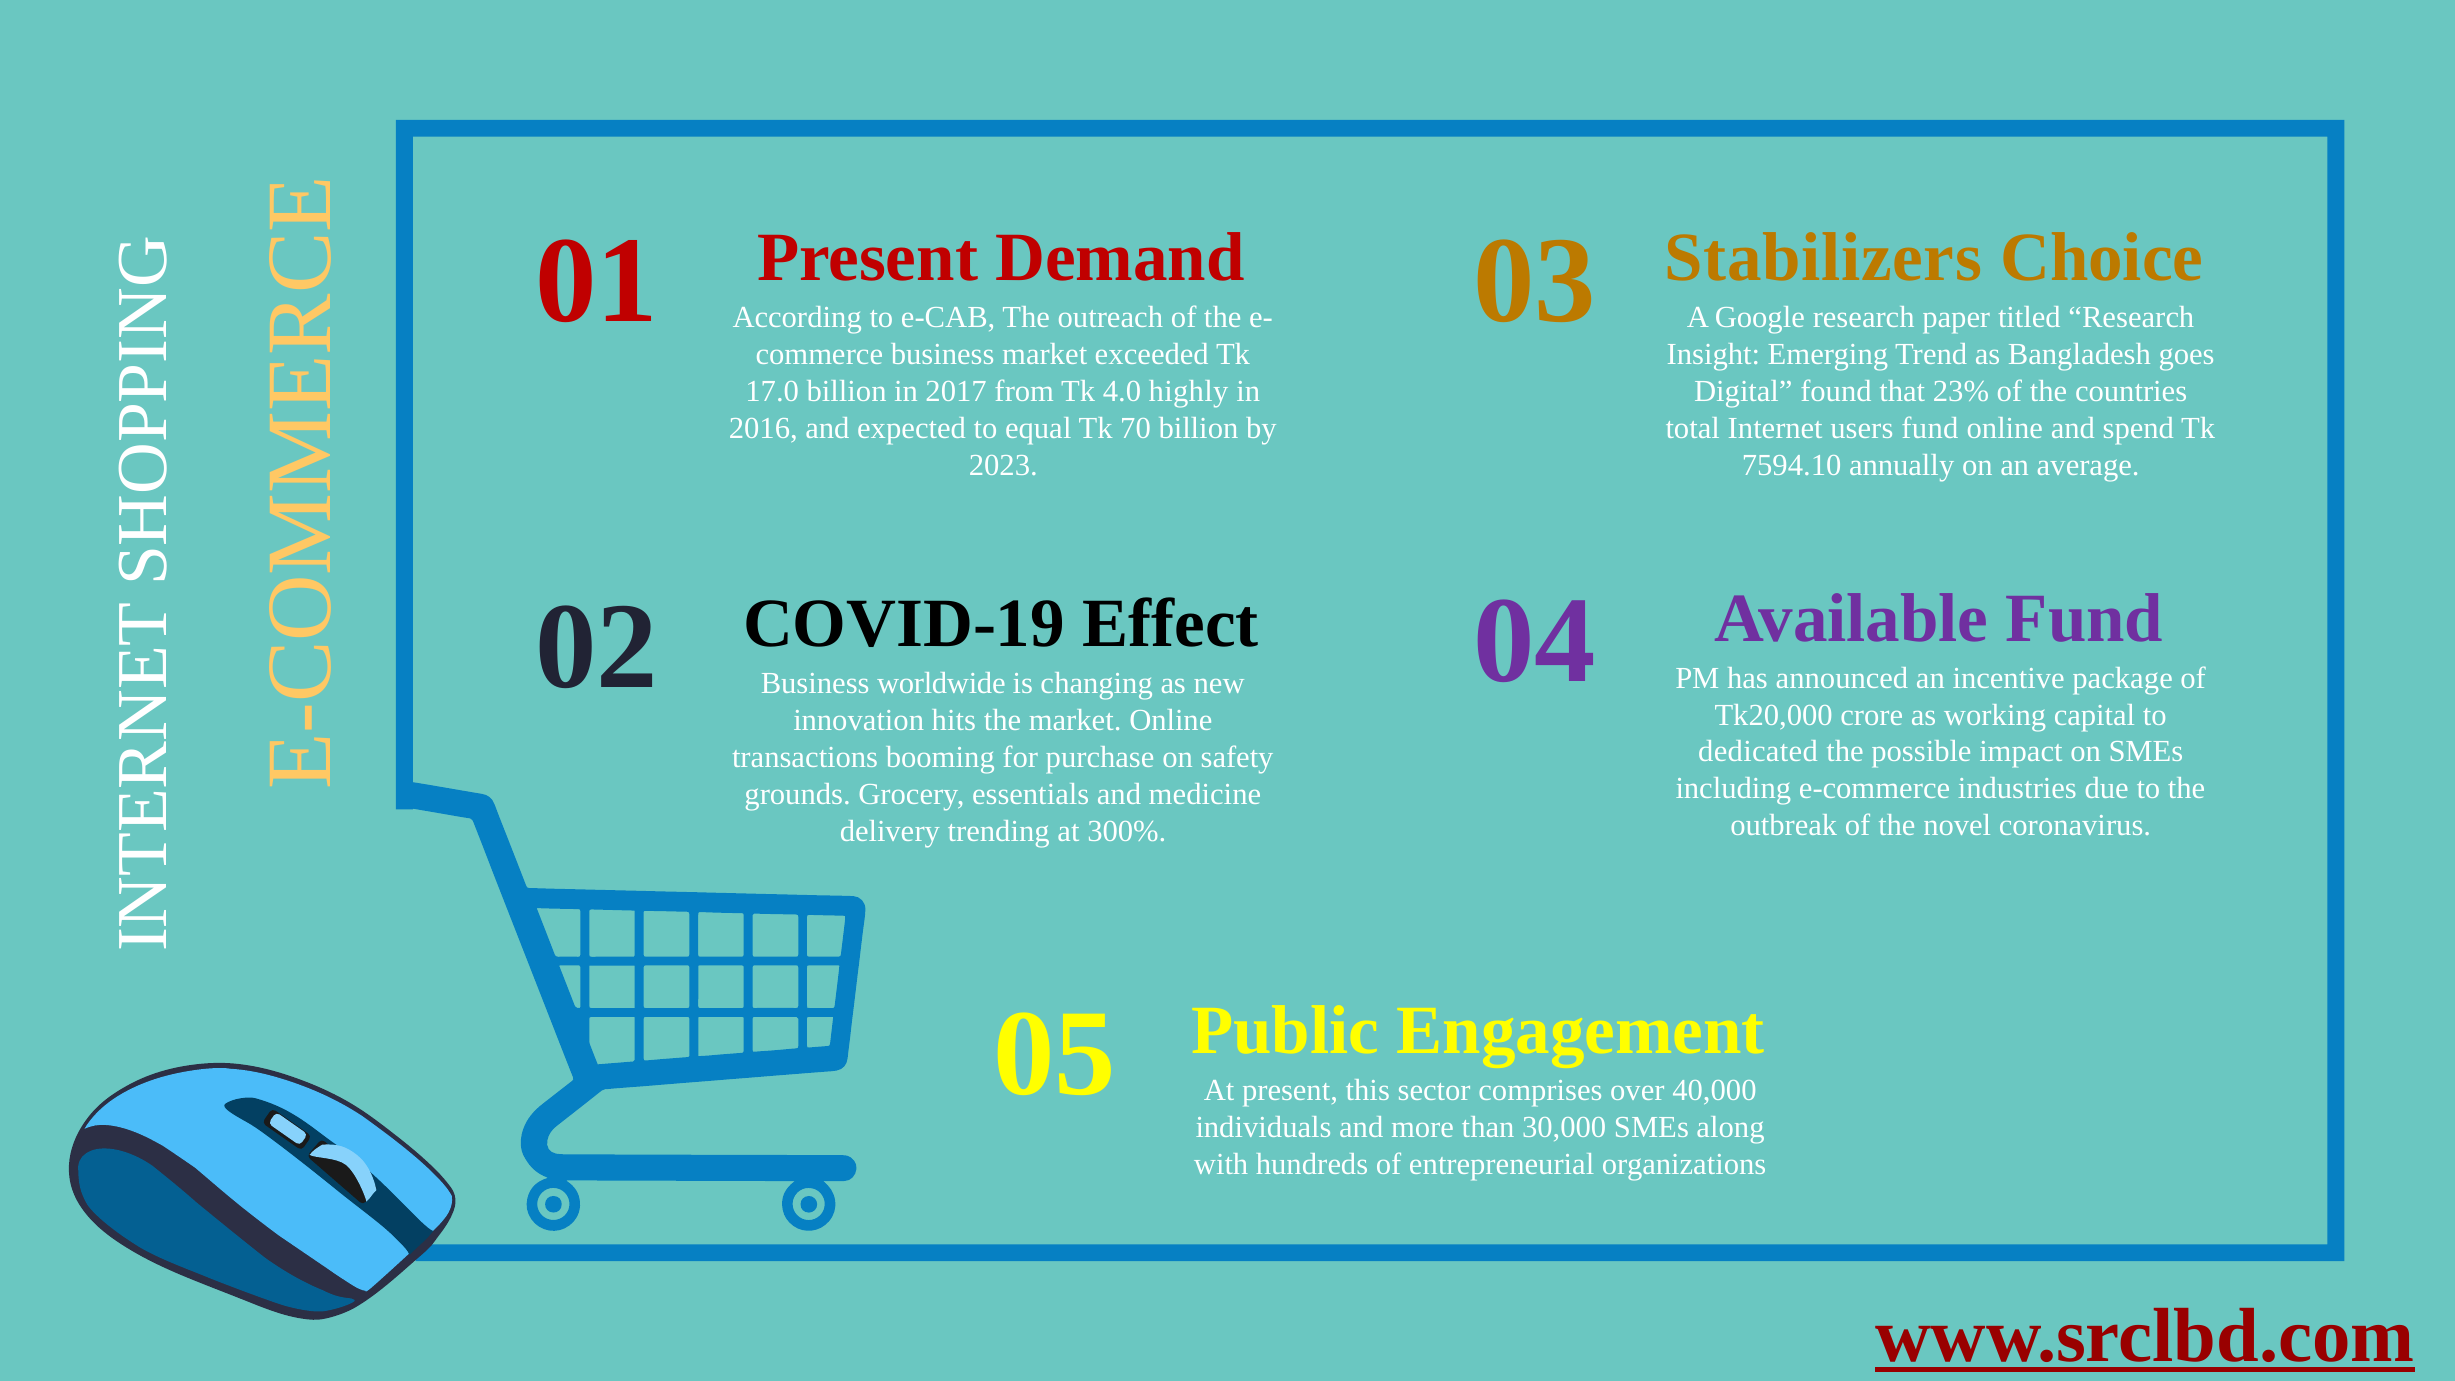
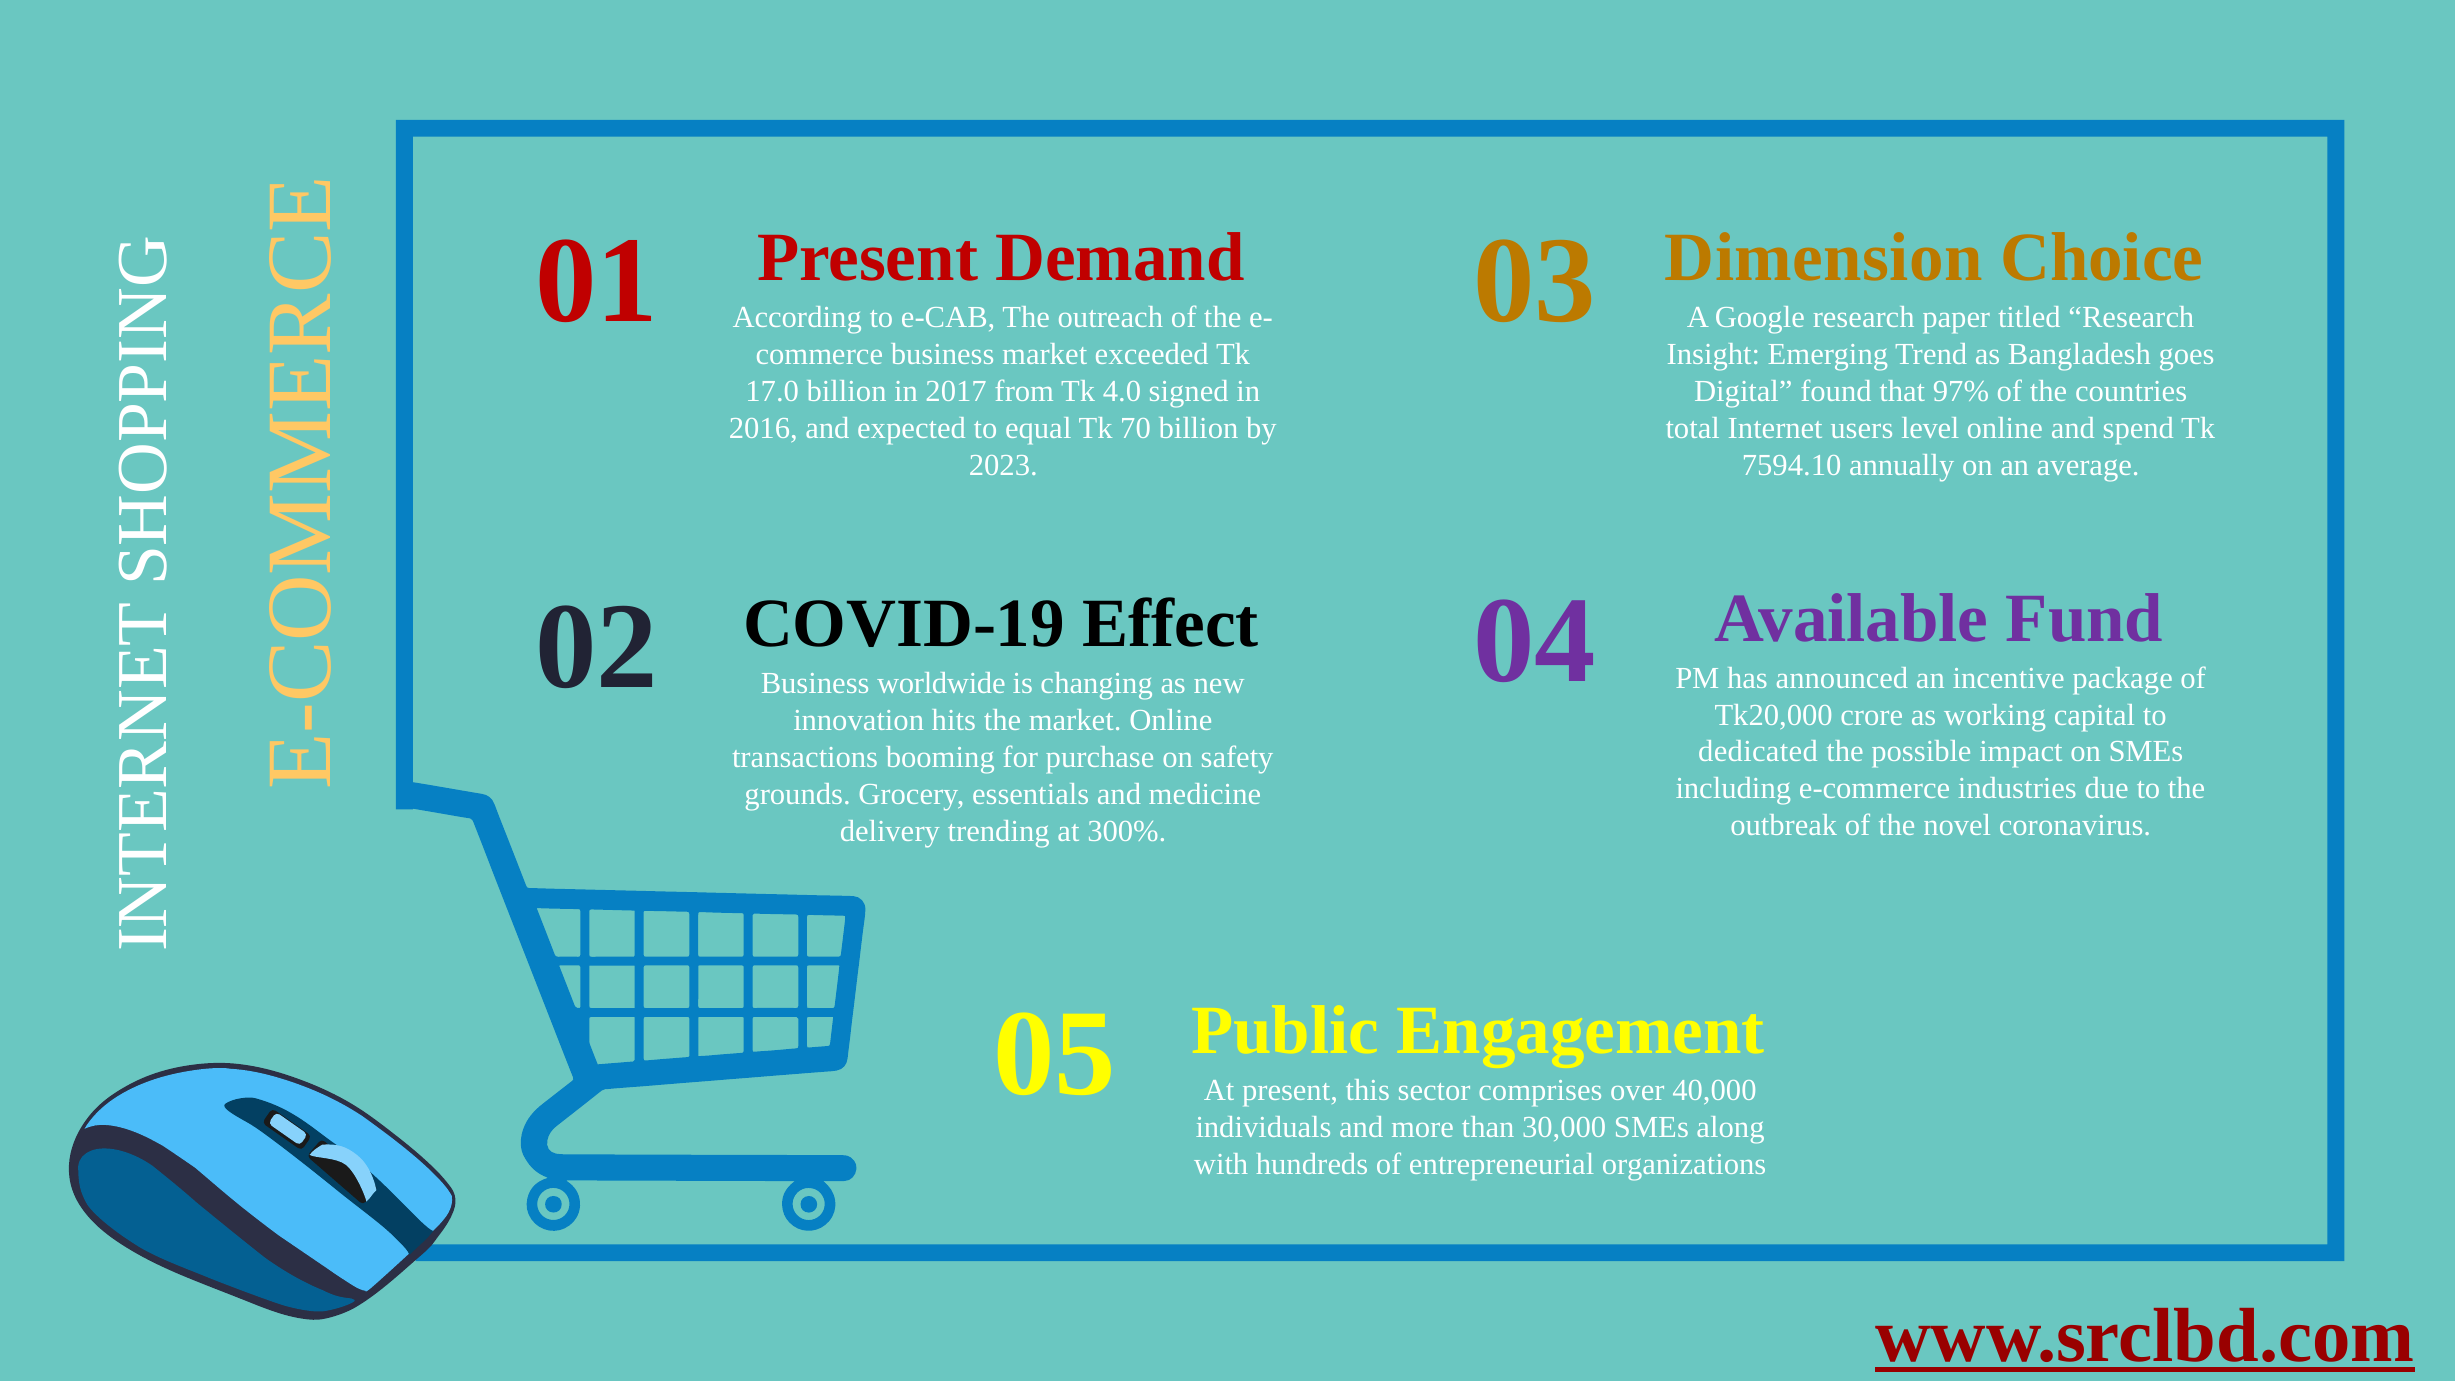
Stabilizers: Stabilizers -> Dimension (1824, 258)
highly: highly -> signed (1189, 391)
23%: 23% -> 97% (1961, 391)
users fund: fund -> level (1930, 428)
